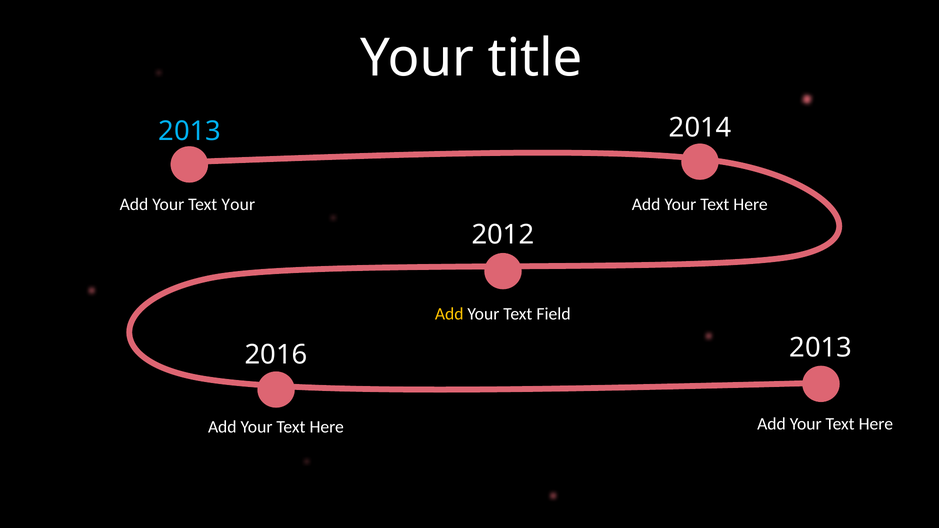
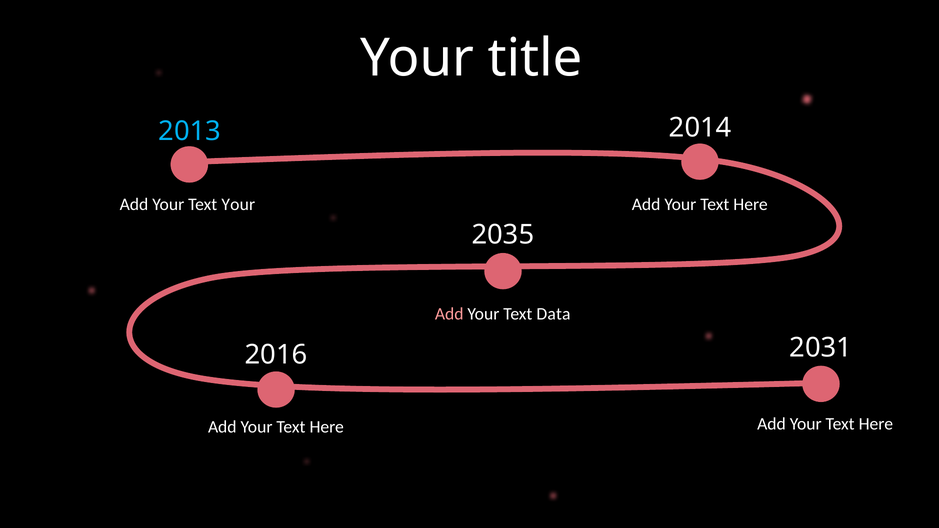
2012: 2012 -> 2035 (503, 235)
Add colour: yellow -> pink (449, 314)
Field: Field -> Data (553, 314)
2016 2013: 2013 -> 2031 (821, 348)
